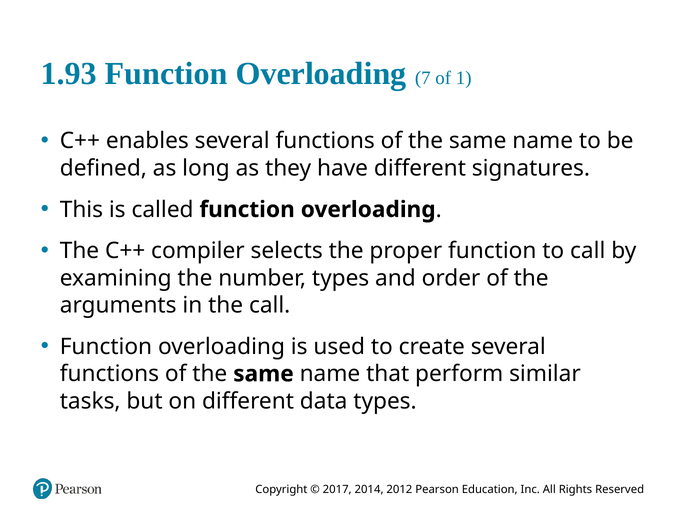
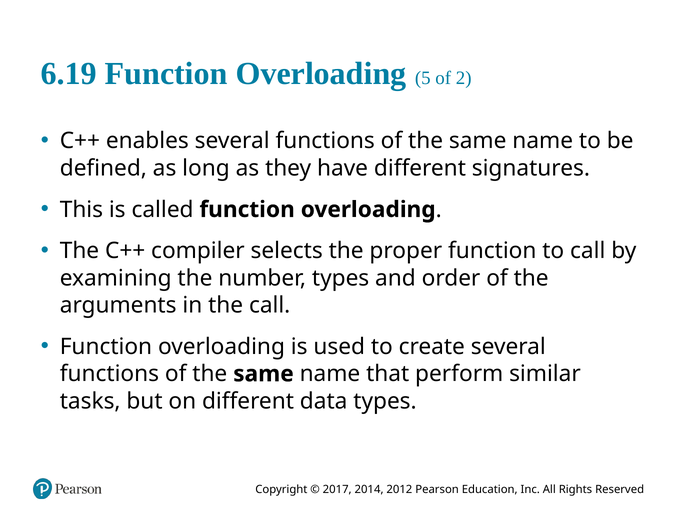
1.93: 1.93 -> 6.19 (69, 74)
7: 7 -> 5 (423, 78)
1: 1 -> 2 (464, 78)
